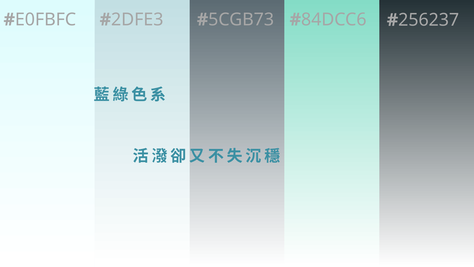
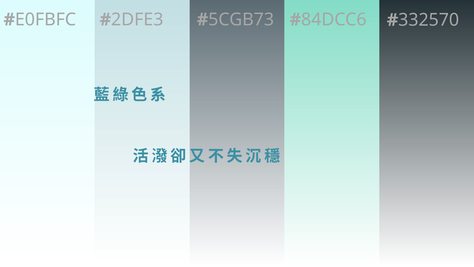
256237: 256237 -> 332570 (429, 20)
